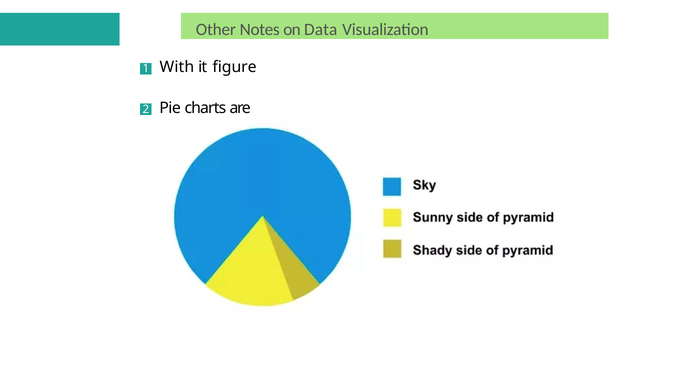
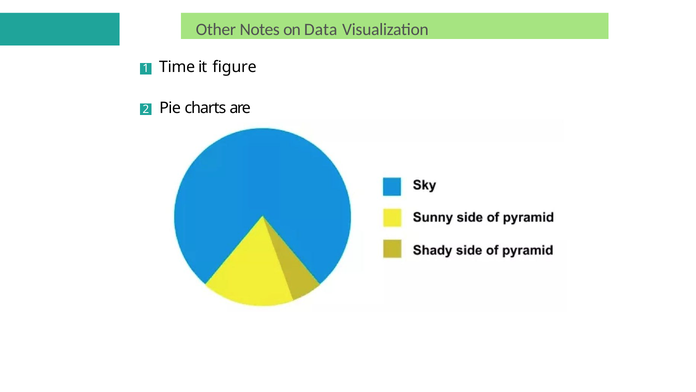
With: With -> Time (177, 67)
